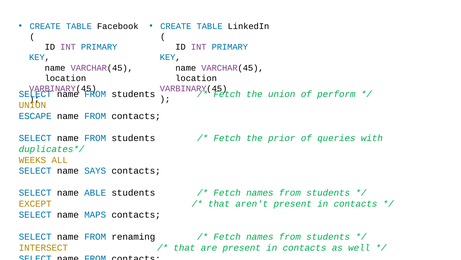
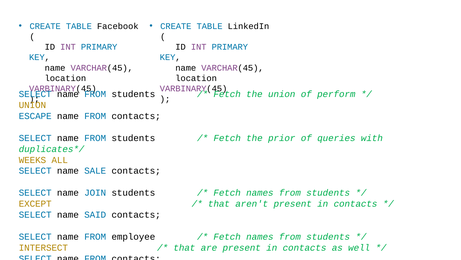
SAYS: SAYS -> SALE (95, 171)
ABLE: ABLE -> JOIN (95, 192)
MAPS: MAPS -> SAID (95, 214)
renaming: renaming -> employee (133, 236)
